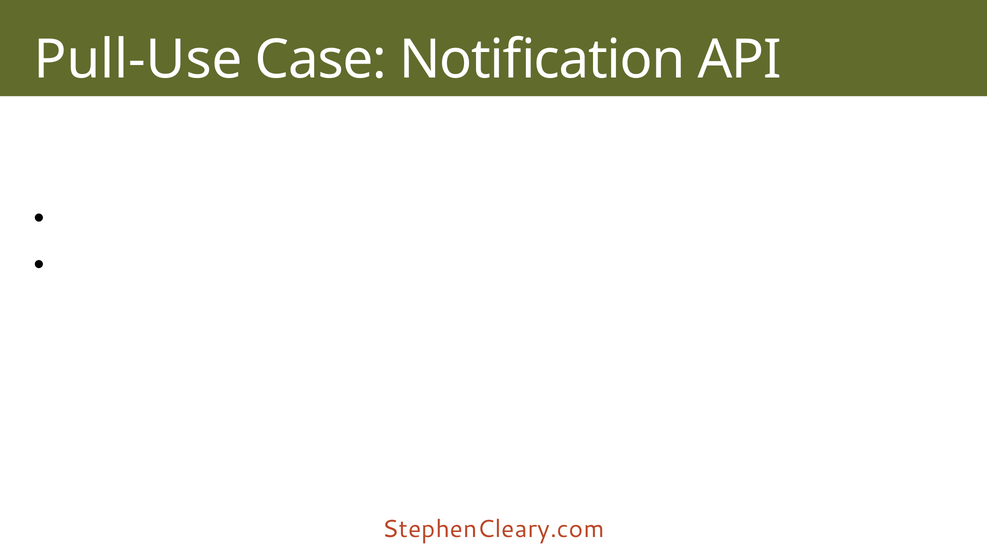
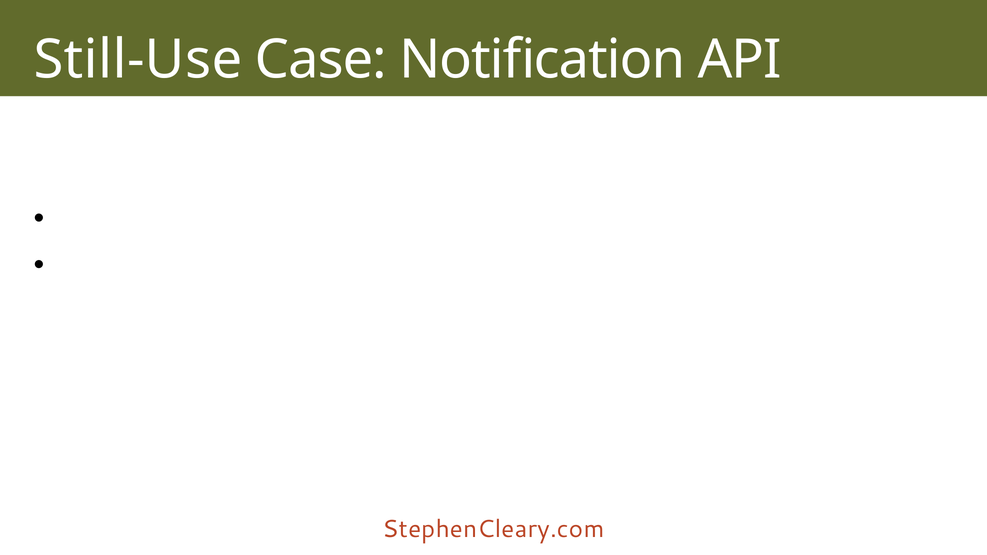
Pull-Use: Pull-Use -> Still-Use (138, 60)
